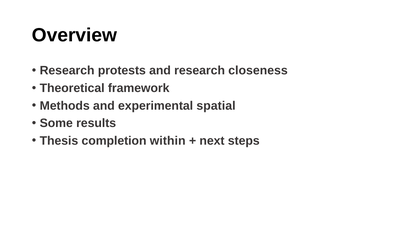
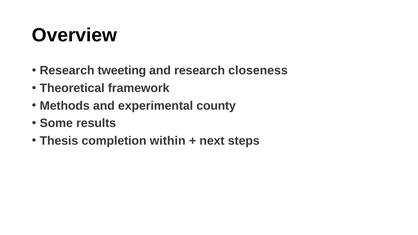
protests: protests -> tweeting (122, 71)
spatial: spatial -> county (216, 106)
